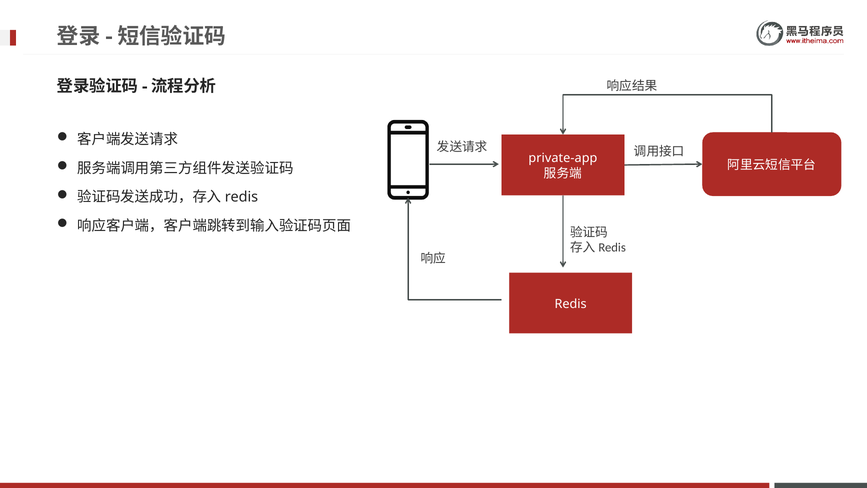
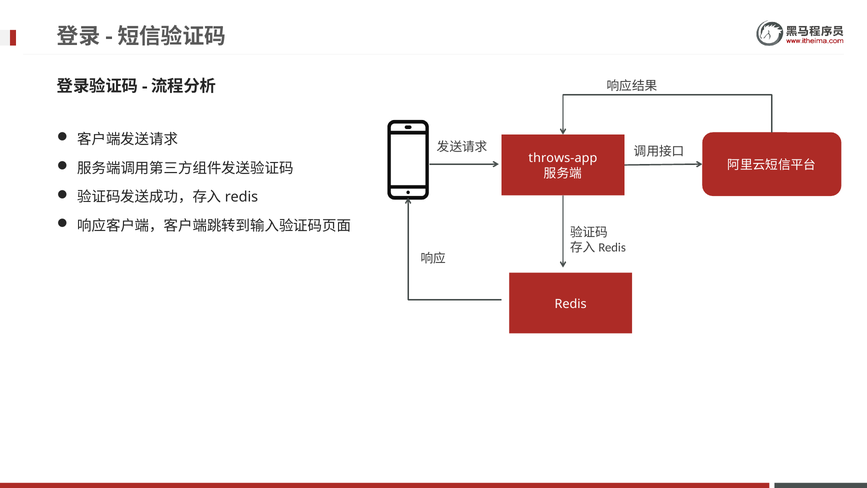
private-app: private-app -> throws-app (563, 158)
